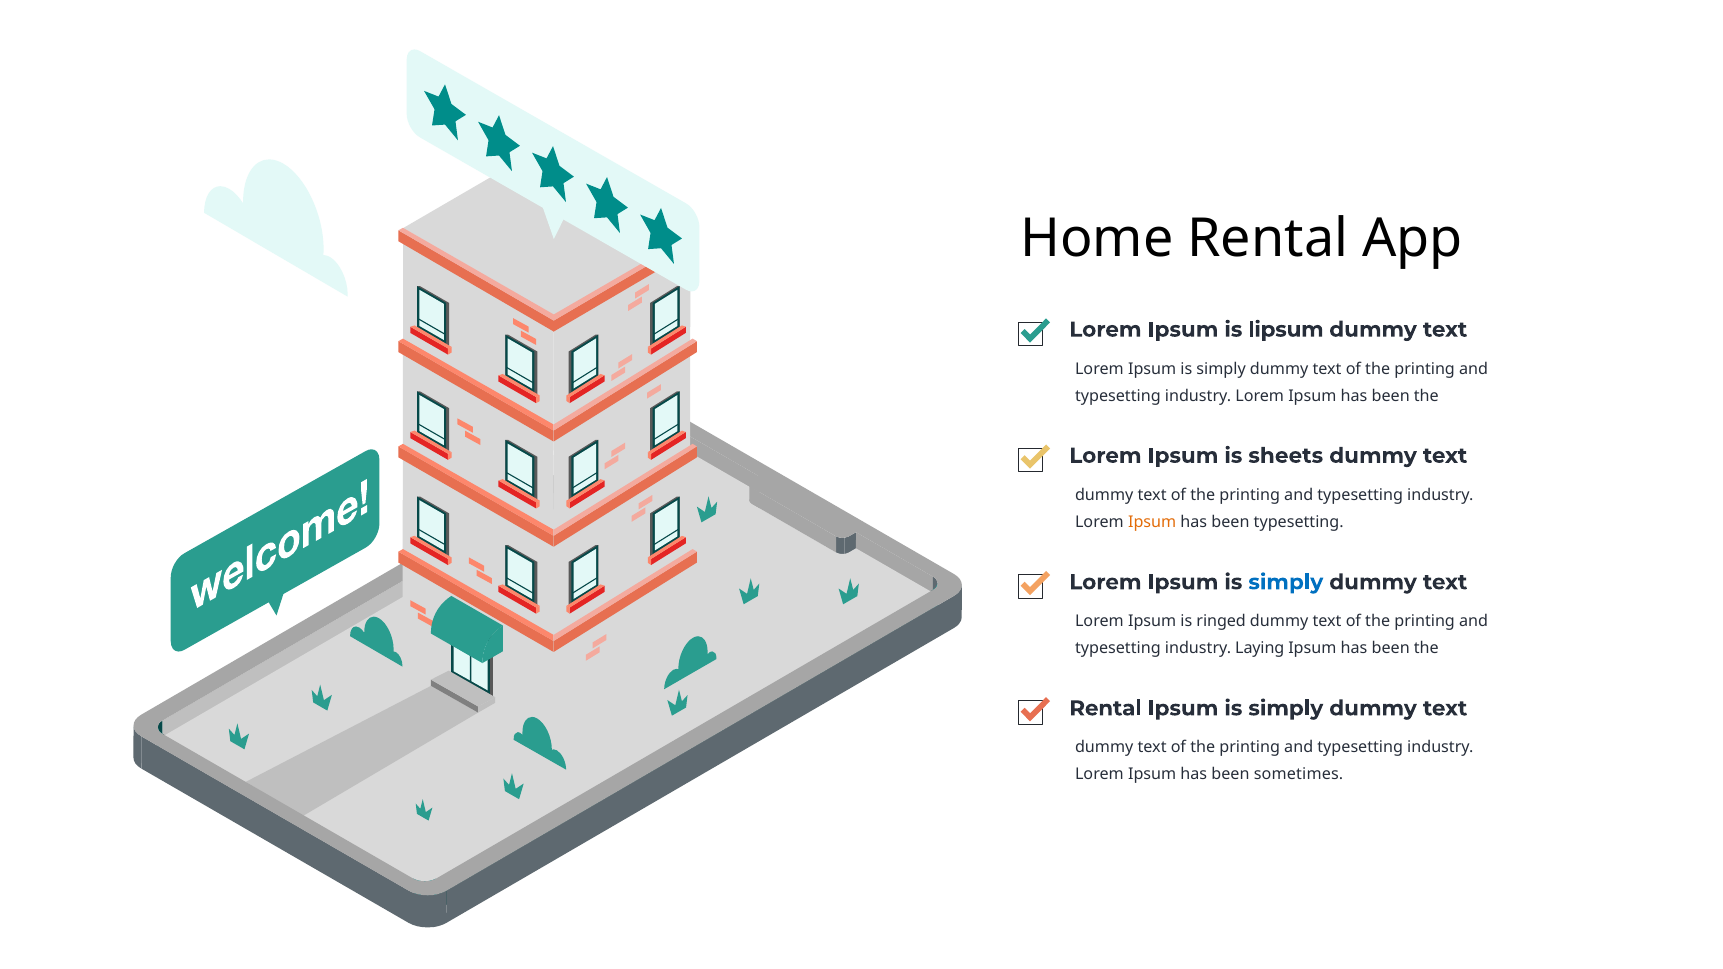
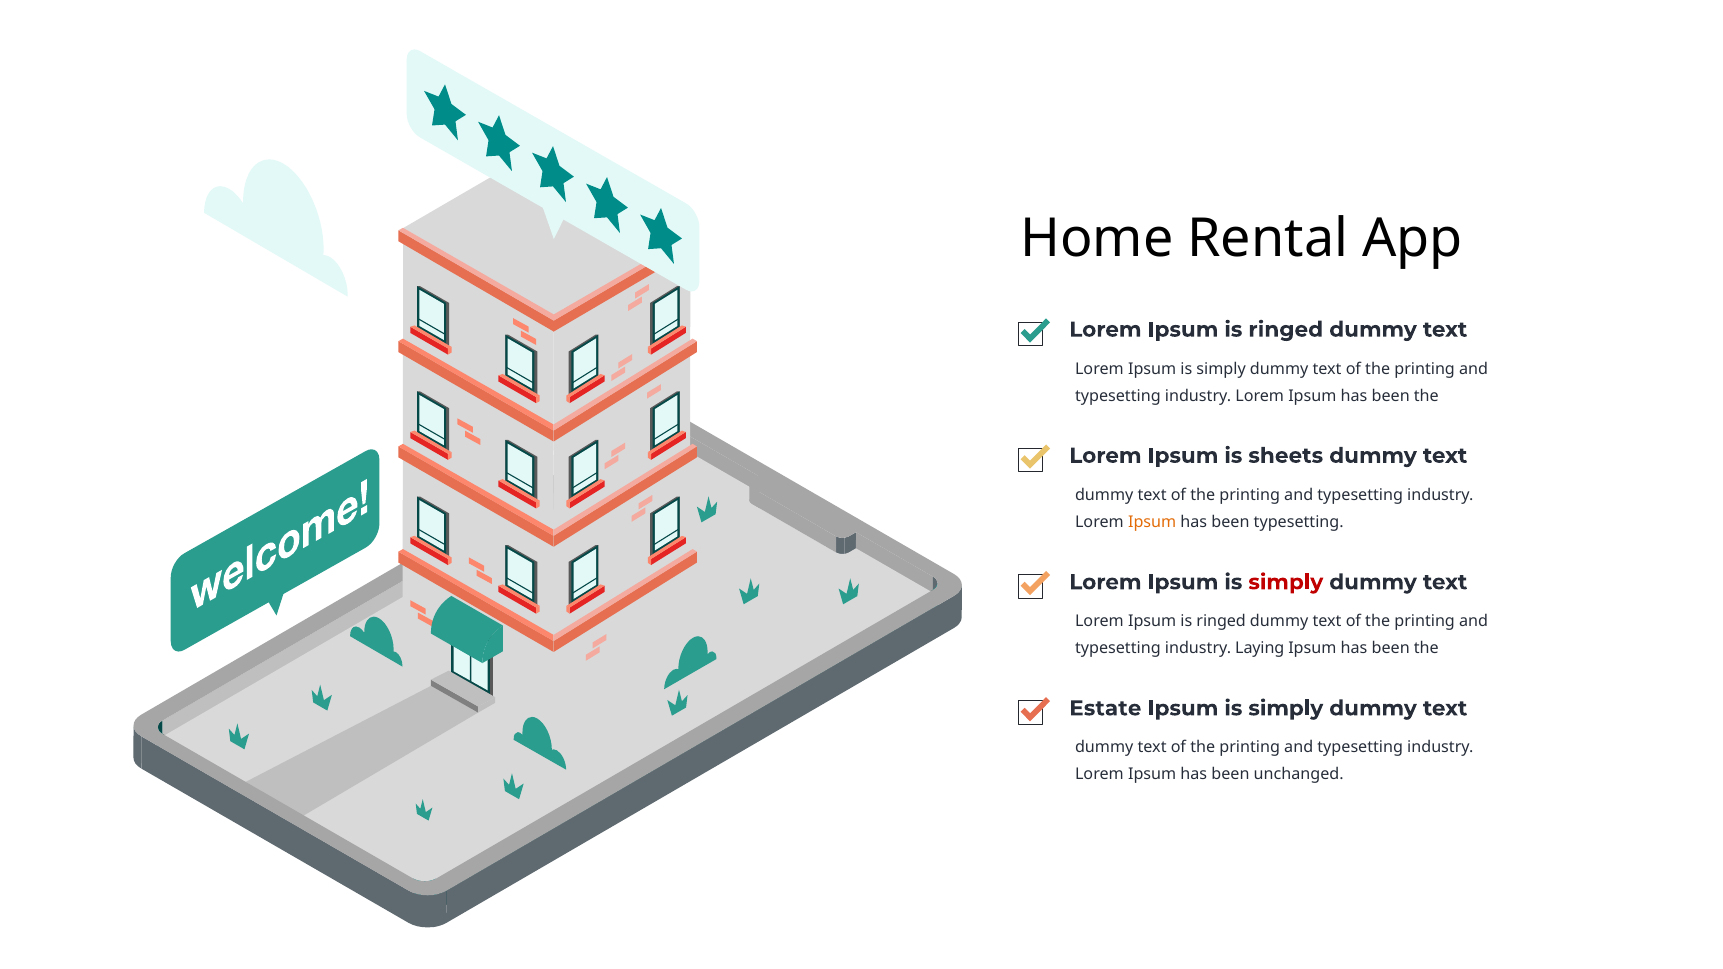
lipsum: lipsum -> ringed (1286, 330)
simply colour: blue -> red (1286, 582)
Rental: Rental -> Estate (1105, 708)
sometimes: sometimes -> unchanged (1299, 775)
